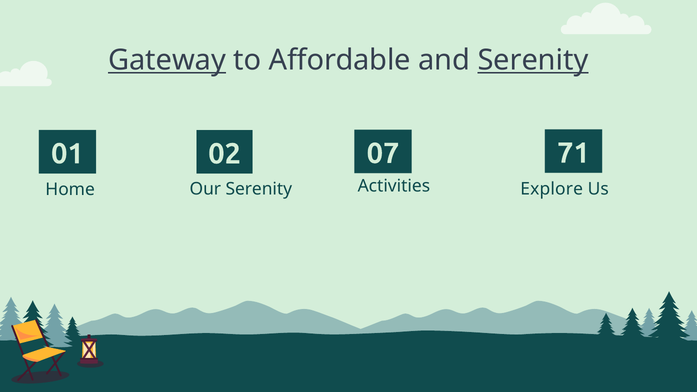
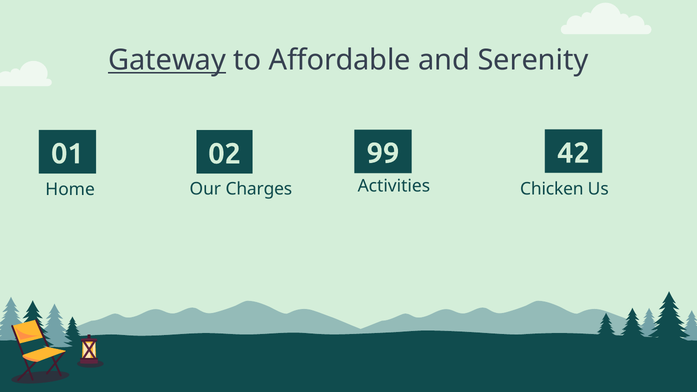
Serenity underline: present -> none (533, 60)
71: 71 -> 42 (573, 153)
07: 07 -> 99 (383, 153)
Our Serenity: Serenity -> Charges (259, 189)
Explore: Explore -> Chicken (552, 189)
